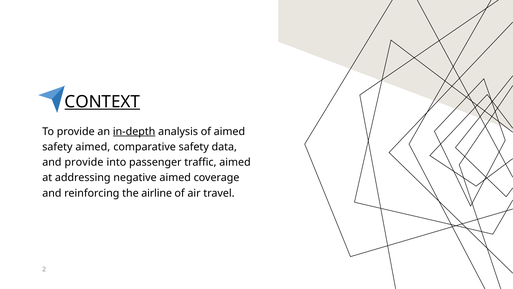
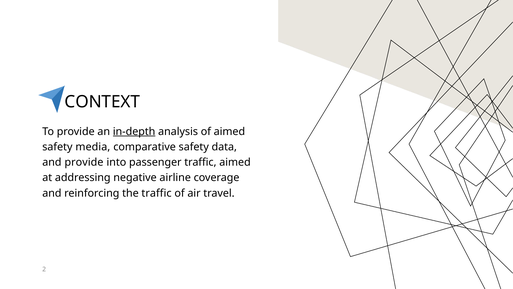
CONTEXT underline: present -> none (102, 102)
safety aimed: aimed -> media (93, 147)
negative aimed: aimed -> airline (175, 178)
the airline: airline -> traffic (157, 193)
